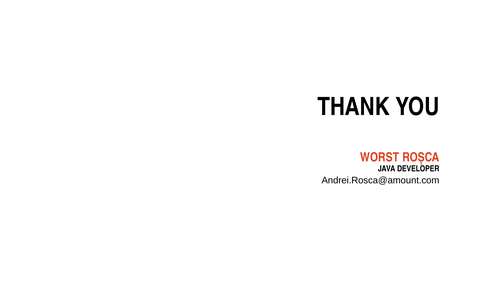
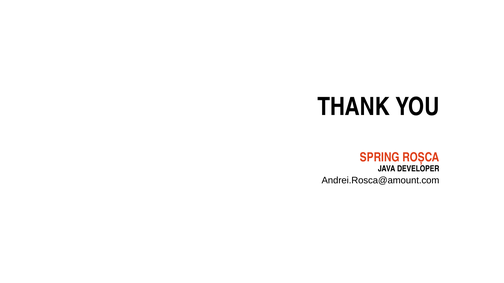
WORST: WORST -> SPRING (380, 158)
